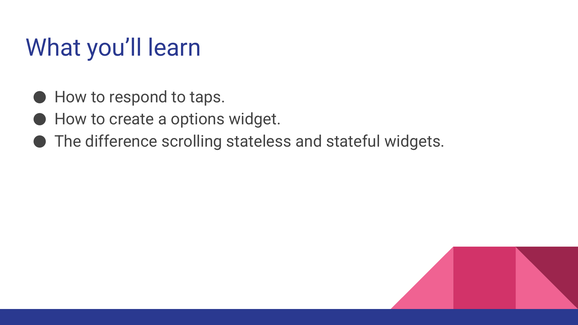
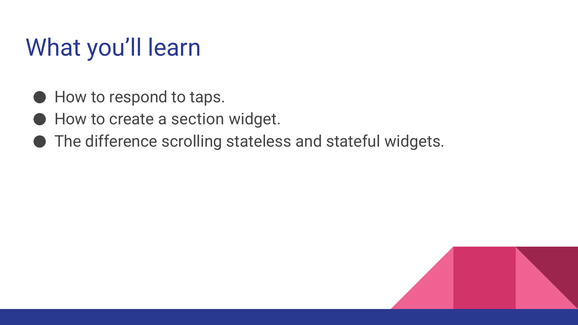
options: options -> section (198, 119)
